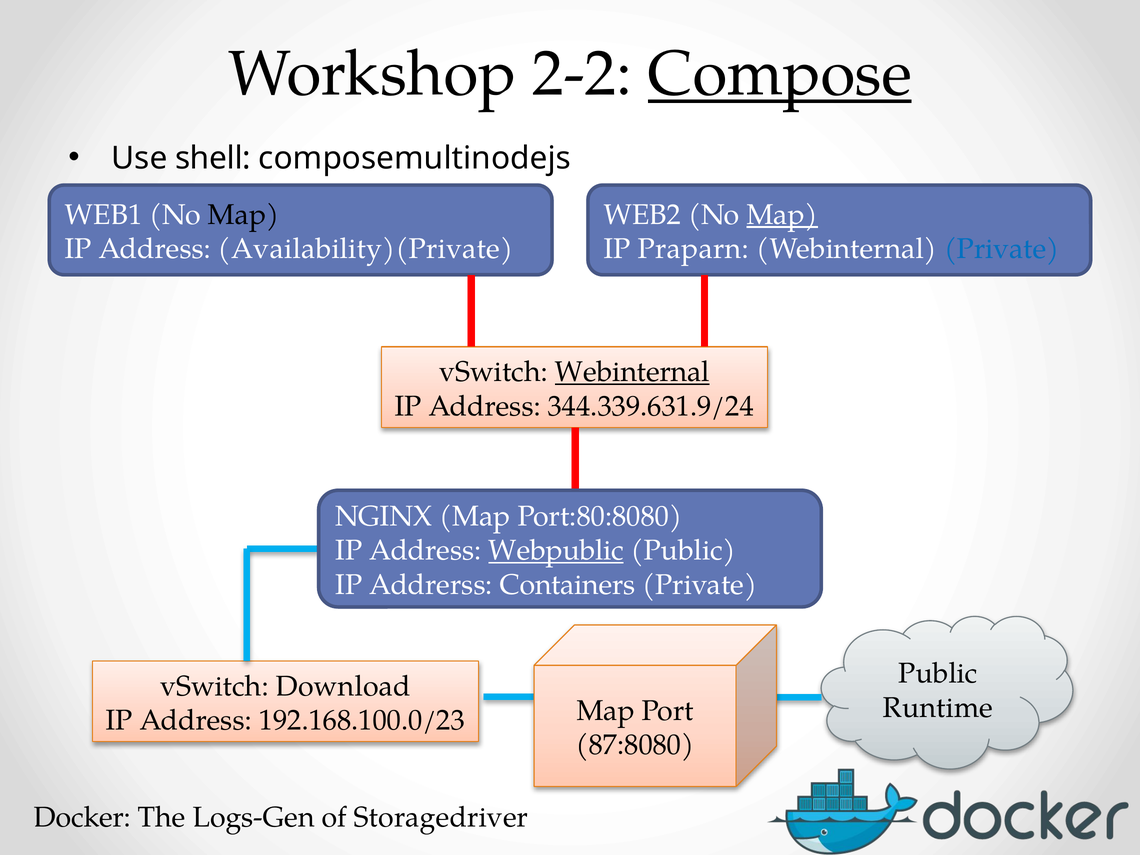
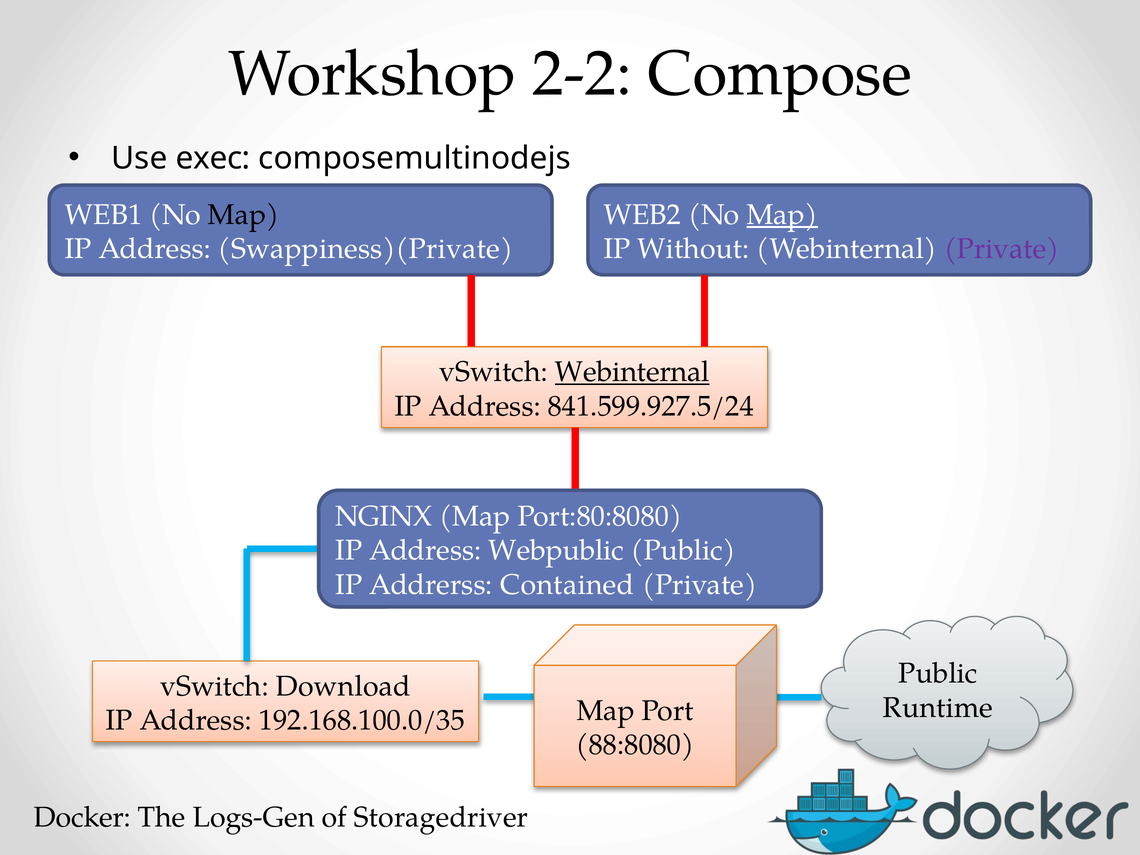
Compose underline: present -> none (780, 74)
shell: shell -> exec (213, 158)
Availability)(Private: Availability)(Private -> Swappiness)(Private (366, 249)
Praparn: Praparn -> Without (693, 249)
Private colour: blue -> purple (1002, 249)
344.339.631.9/24: 344.339.631.9/24 -> 841.599.927.5/24 (651, 406)
Webpublic underline: present -> none (556, 551)
Containers: Containers -> Contained (567, 585)
192.168.100.0/23: 192.168.100.0/23 -> 192.168.100.0/35 (362, 720)
87:8080: 87:8080 -> 88:8080 (635, 745)
